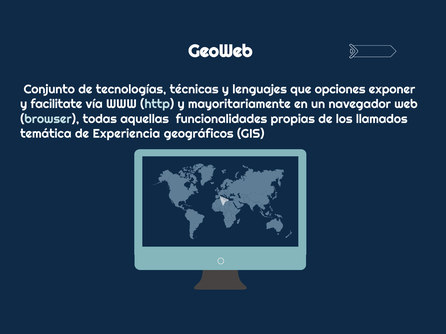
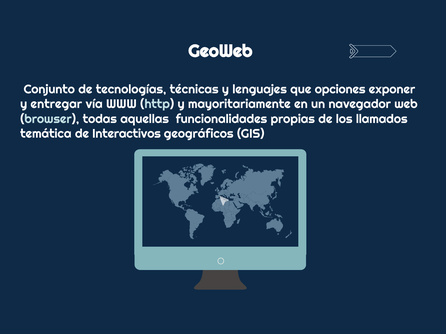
facilitate: facilitate -> entregar (56, 104)
Experiencia: Experiencia -> Interactivos (127, 134)
